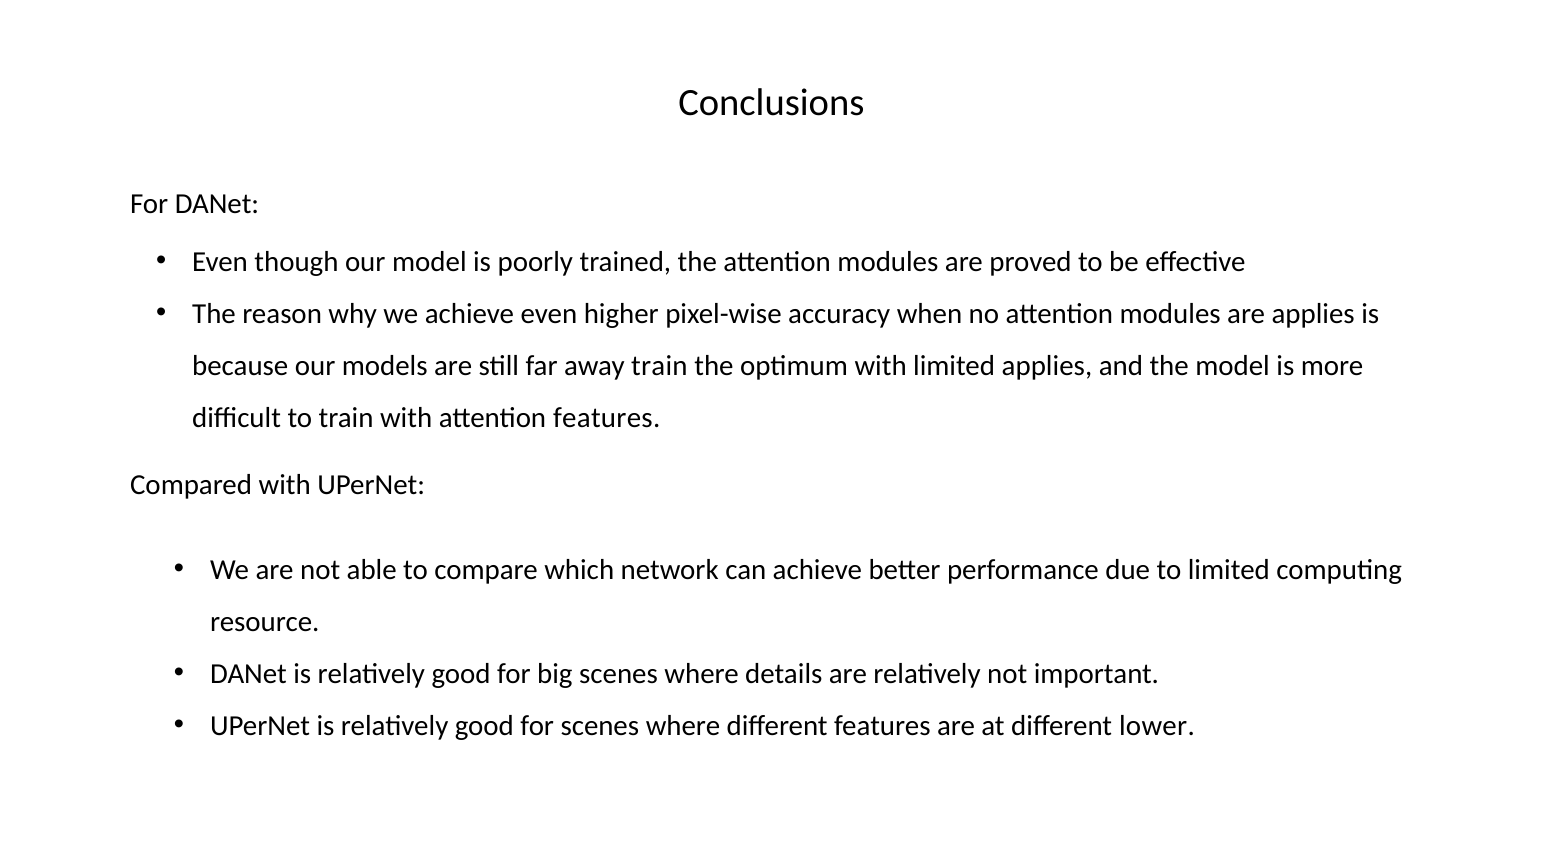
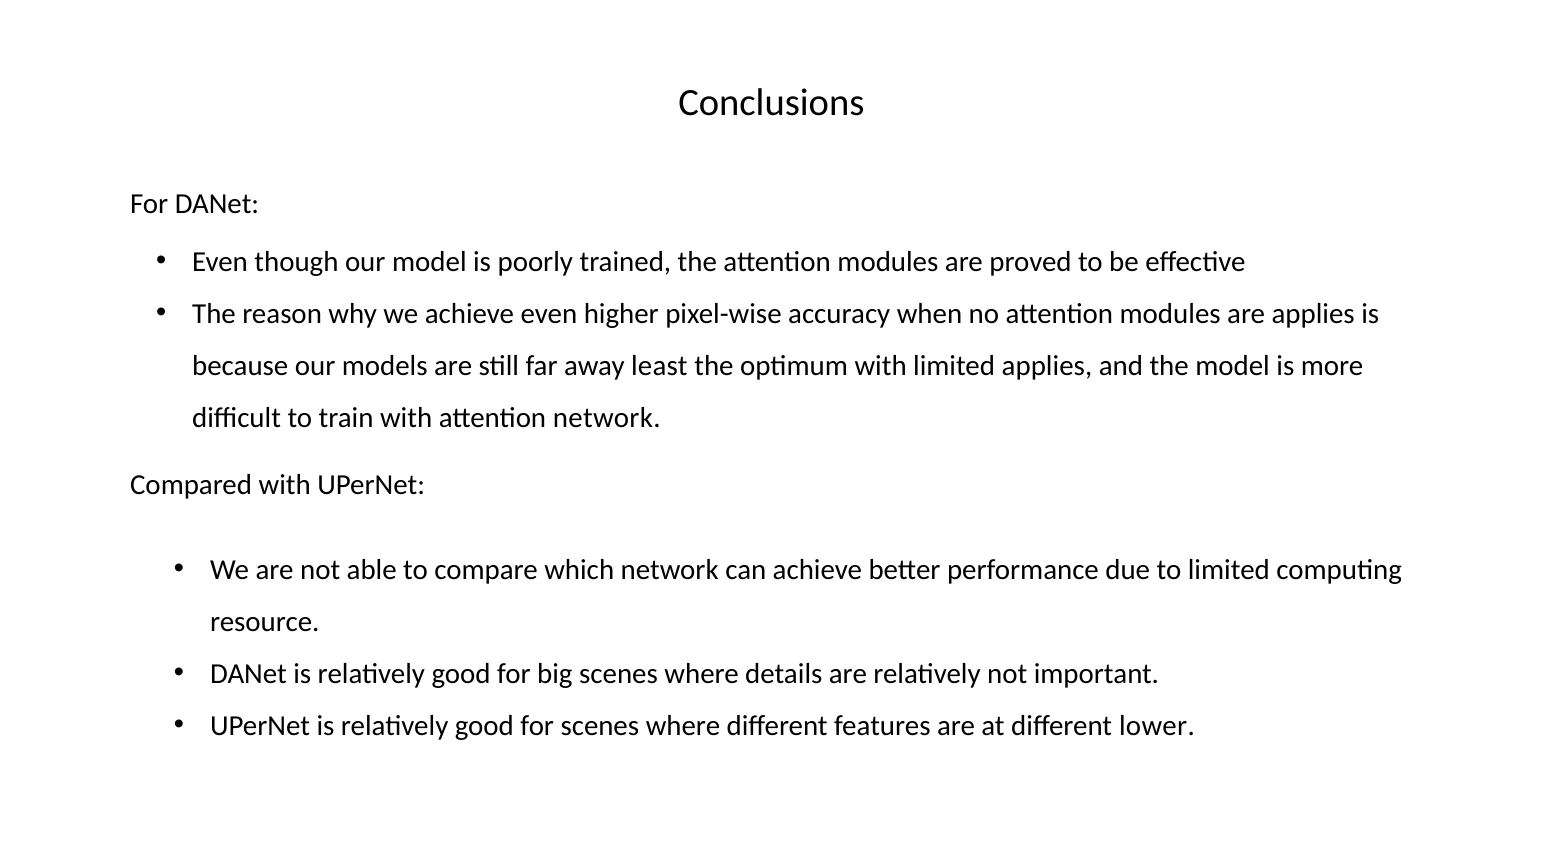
away train: train -> least (659, 366)
attention features: features -> network (607, 418)
